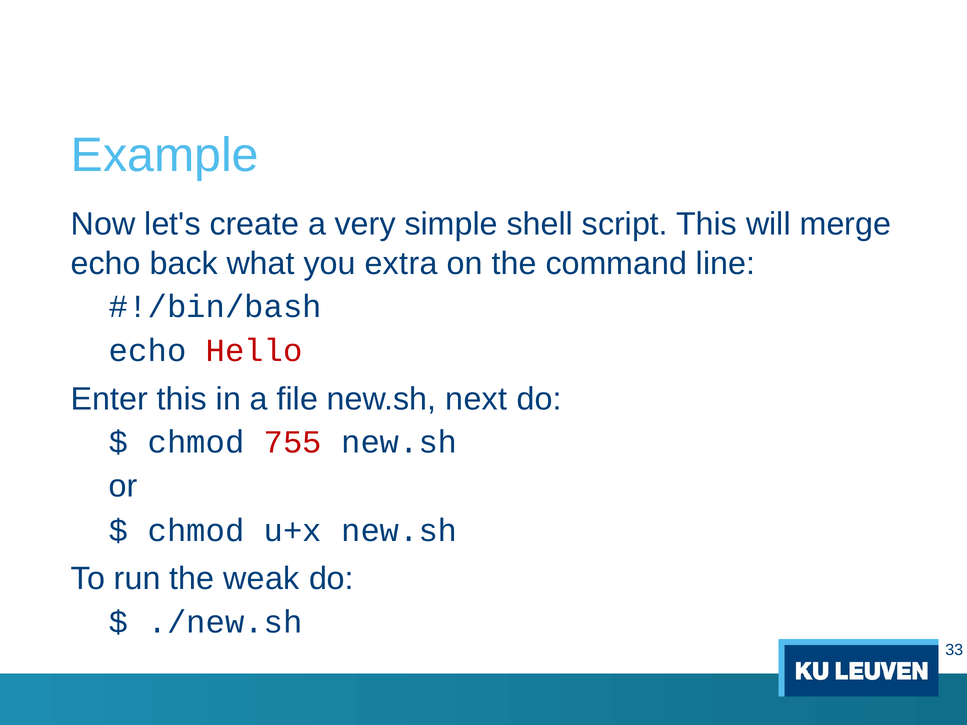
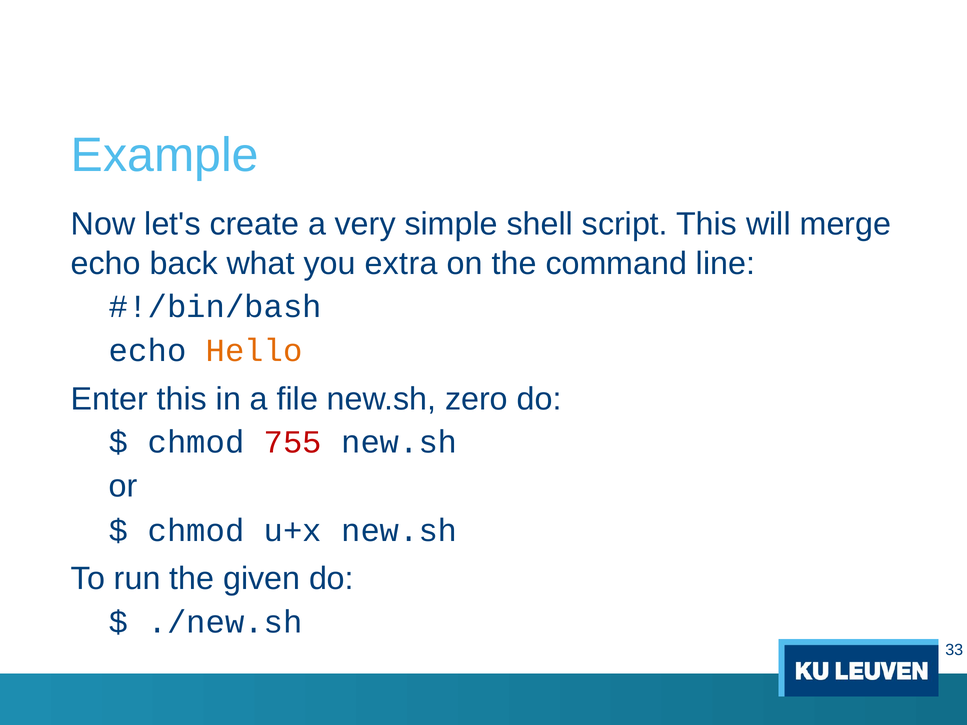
Hello colour: red -> orange (254, 351)
next: next -> zero (477, 399)
weak: weak -> given (262, 579)
